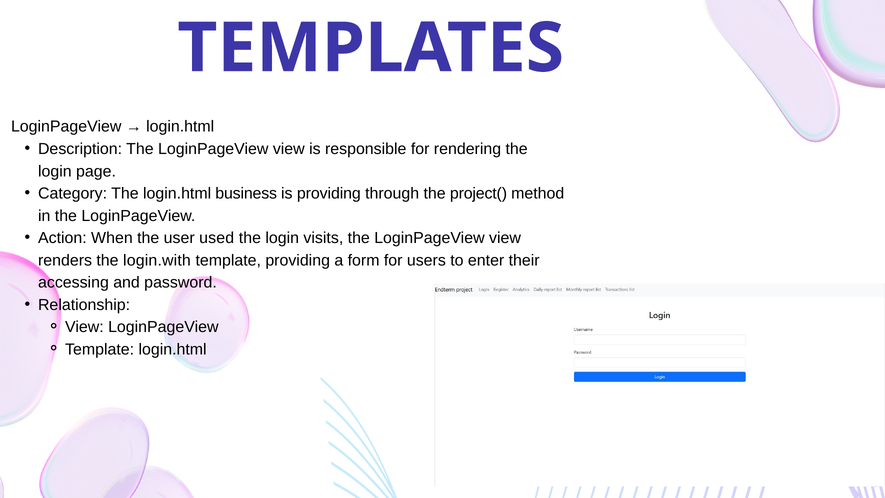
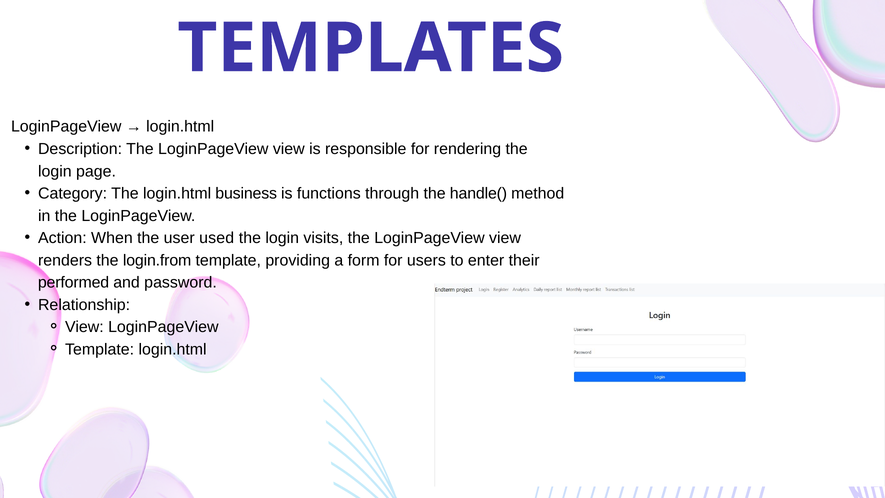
is providing: providing -> functions (329, 193)
project(: project( -> handle( (479, 193)
login.with: login.with -> login.from (157, 260)
accessing: accessing -> performed (74, 283)
